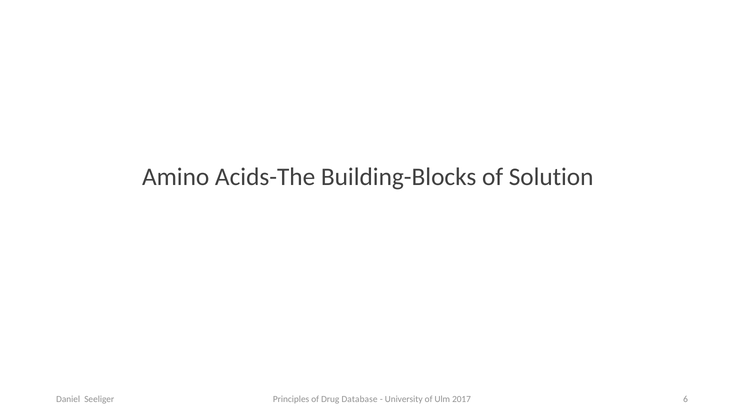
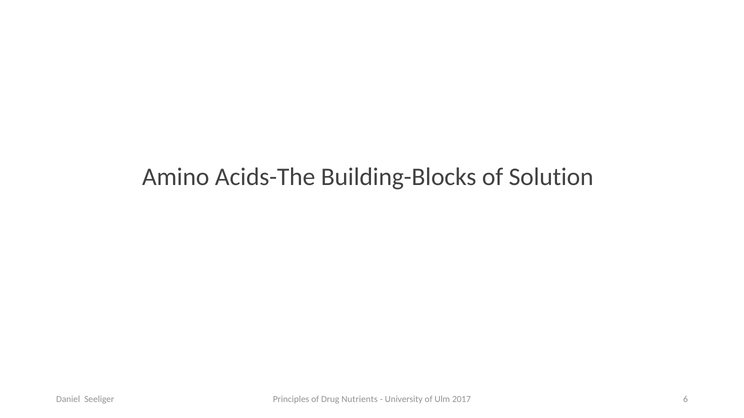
Database: Database -> Nutrients (360, 400)
